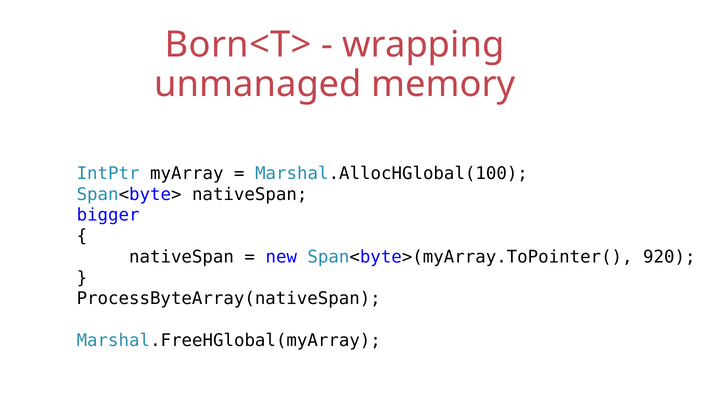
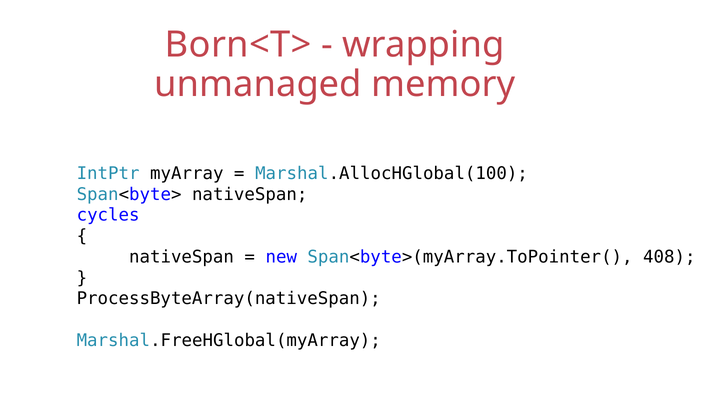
bigger: bigger -> cycles (108, 215)
920: 920 -> 408 (669, 257)
